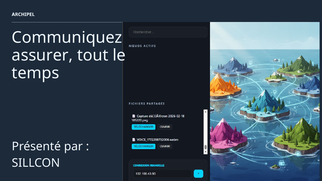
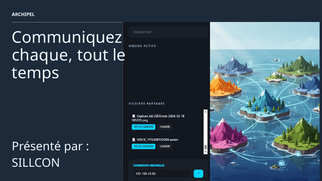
assurer: assurer -> chaque (42, 55)
